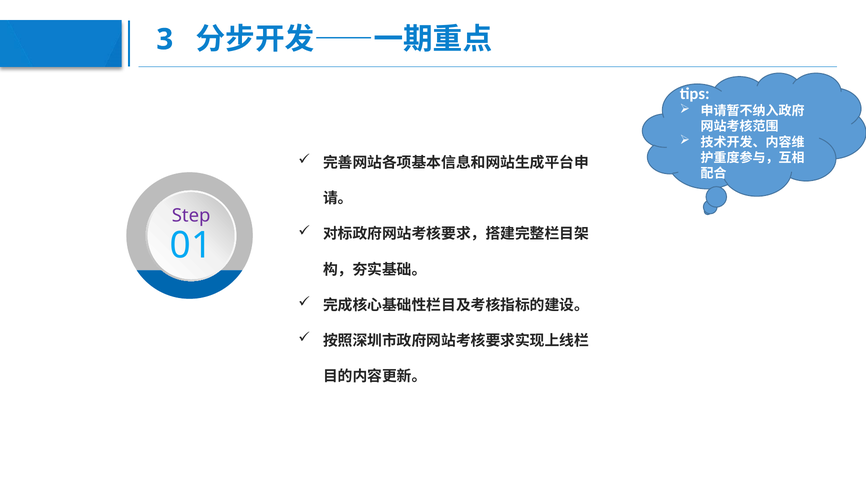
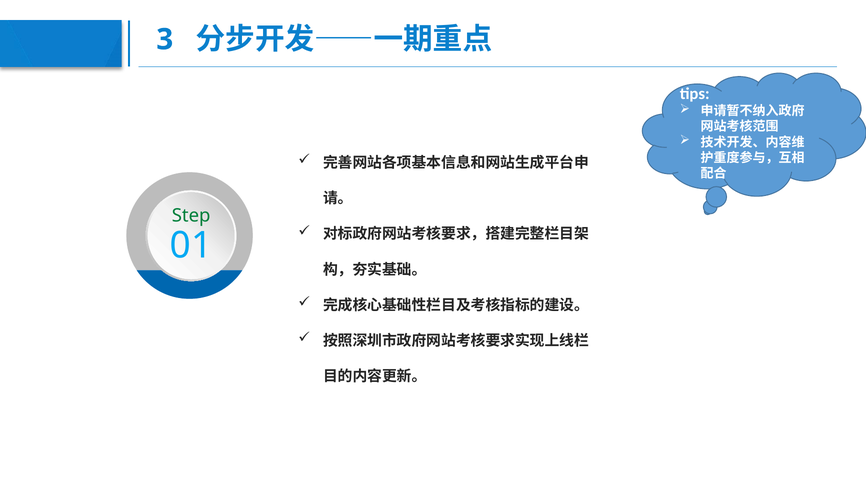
Step colour: purple -> green (191, 215)
